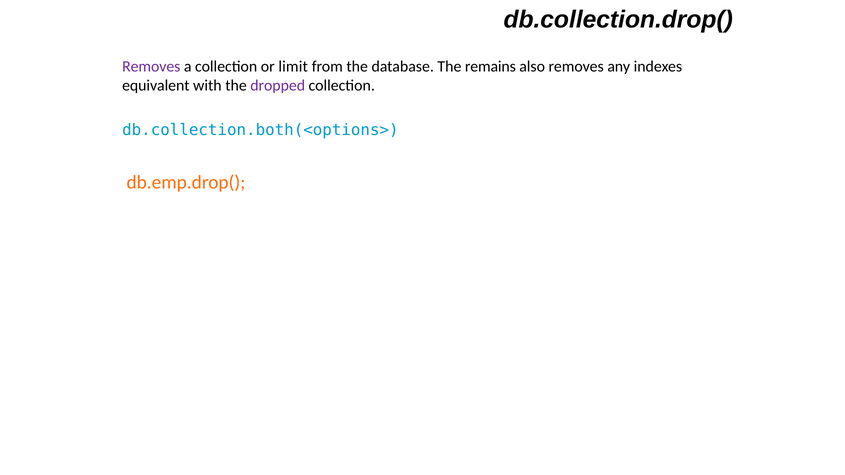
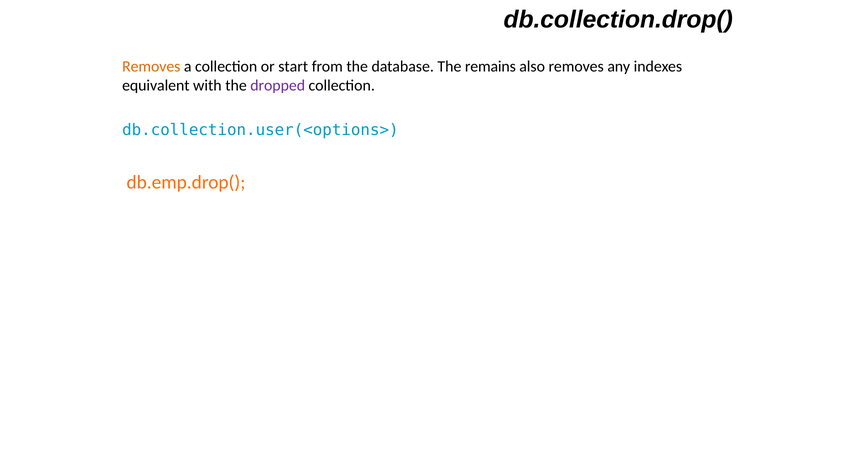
Removes colour: purple -> orange (151, 67)
limit: limit -> start (293, 67)
db.collection.both(<options>: db.collection.both(<options> -> db.collection.user(<options> (260, 130)
